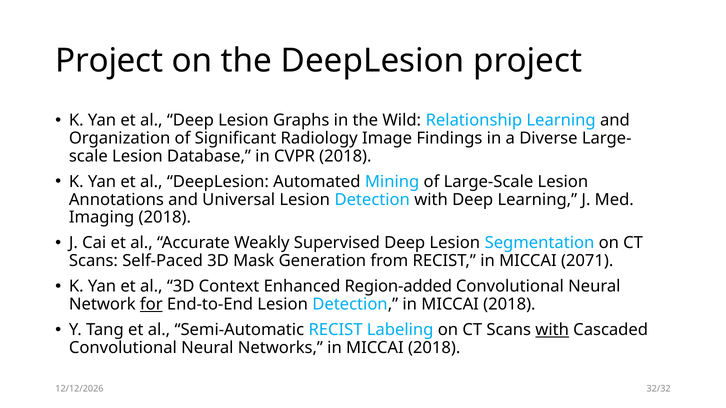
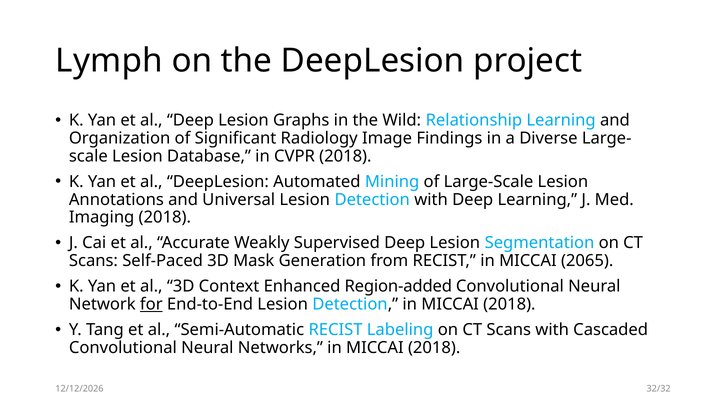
Project: Project -> Lymph (109, 61)
2071: 2071 -> 2065 (587, 261)
with underline: present -> none (552, 330)
